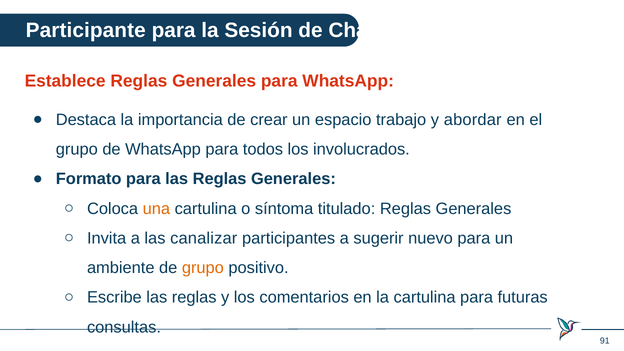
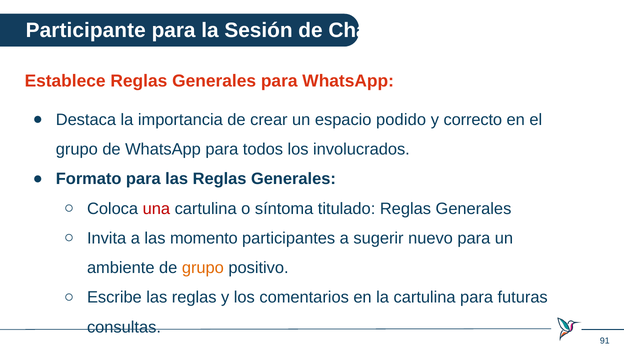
trabajo: trabajo -> podido (401, 120)
abordar: abordar -> correcto (473, 120)
una colour: orange -> red (156, 209)
canalizar: canalizar -> momento (204, 238)
